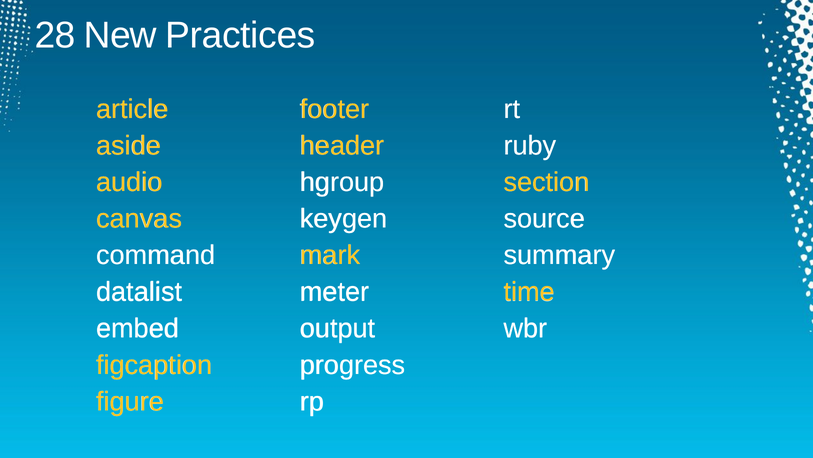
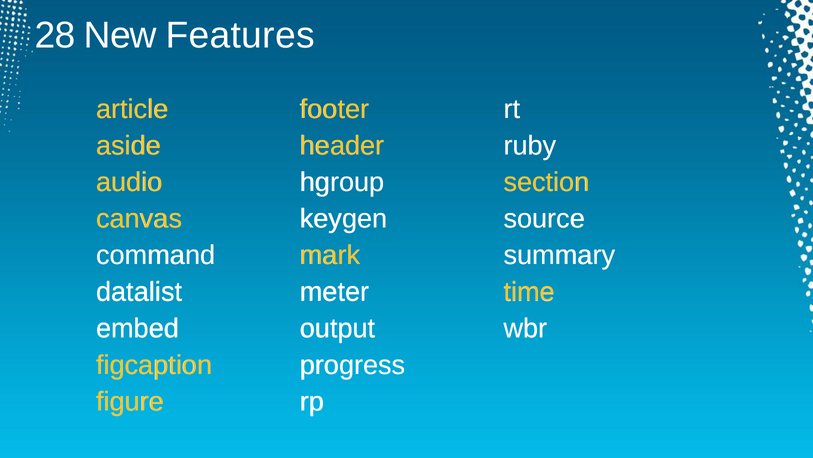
Practices: Practices -> Features (240, 35)
